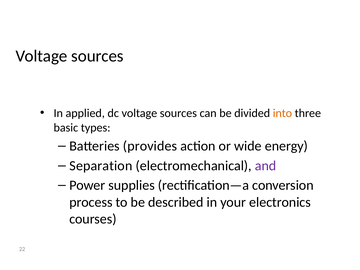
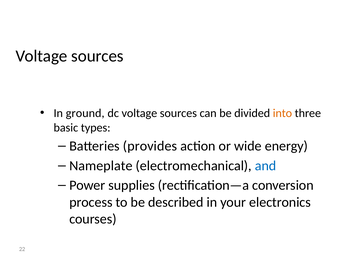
applied: applied -> ground (85, 113)
Separation: Separation -> Nameplate (101, 166)
and colour: purple -> blue (266, 166)
